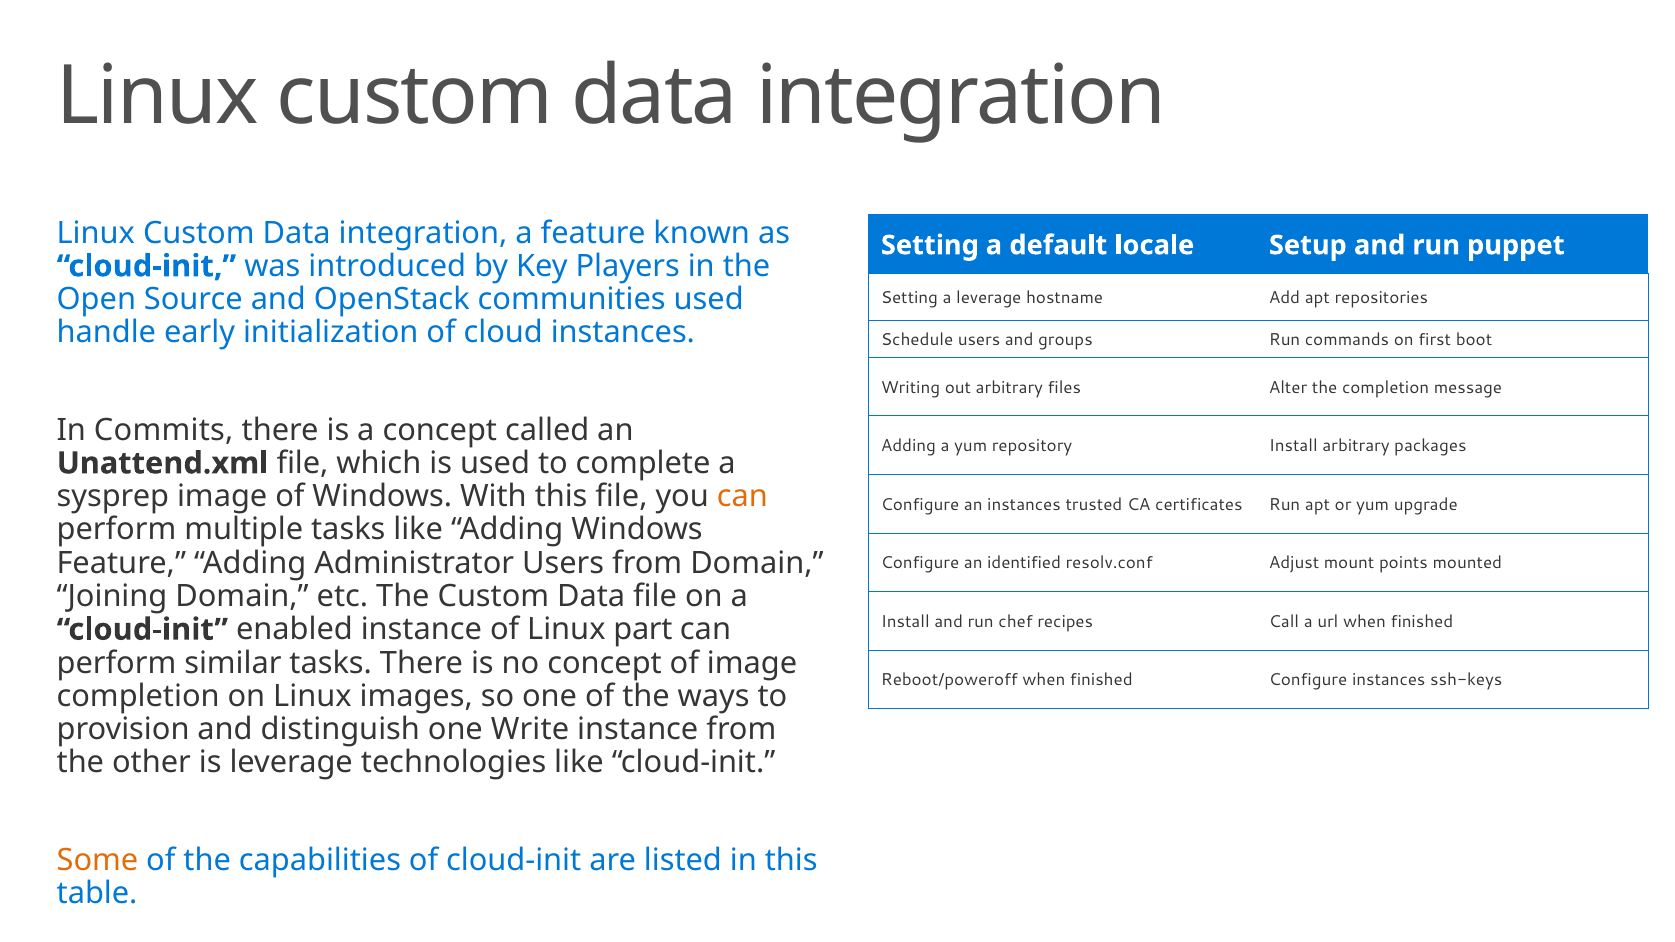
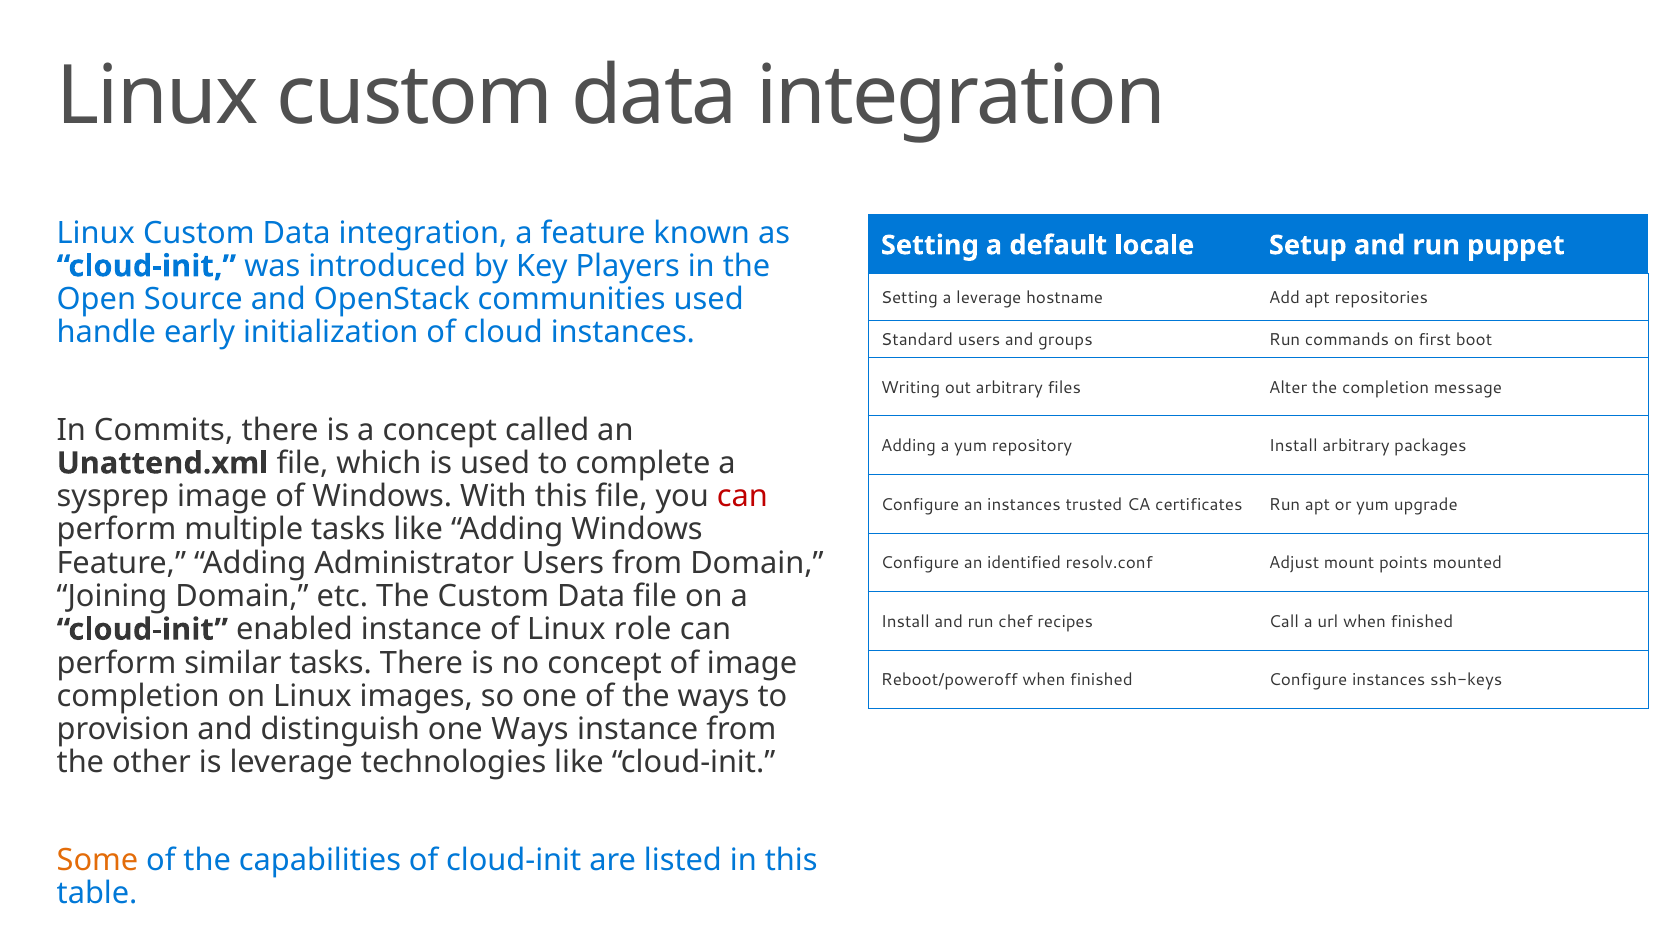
Schedule: Schedule -> Standard (917, 340)
can colour: orange -> red (742, 497)
part: part -> role (643, 630)
one Write: Write -> Ways (530, 729)
